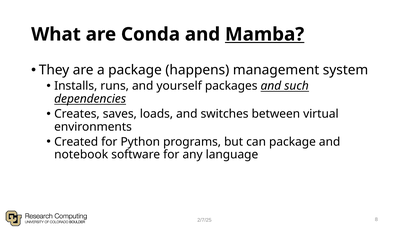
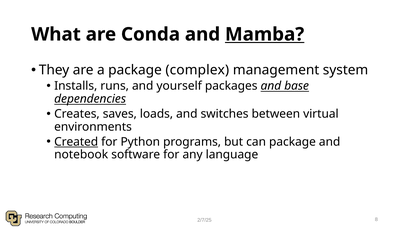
happens: happens -> complex (197, 70)
such: such -> base (297, 86)
Created underline: none -> present (76, 142)
